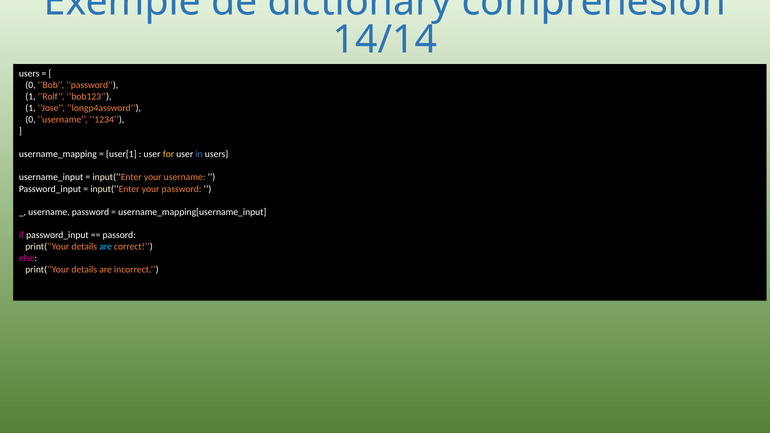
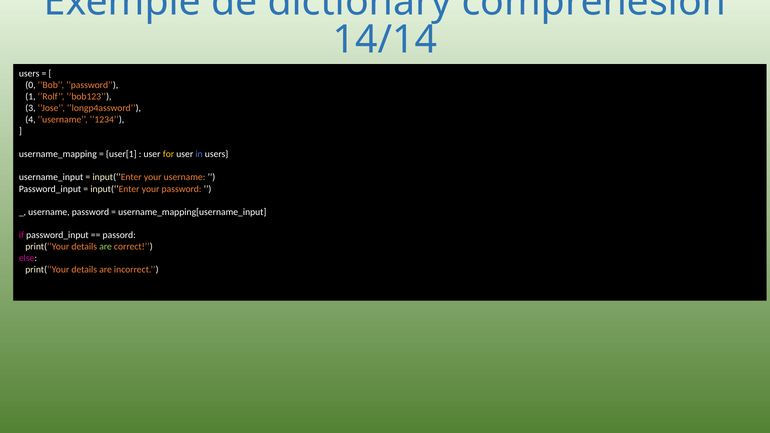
1: 1 -> 3 (30, 108)
0: 0 -> 4 (30, 120)
are colour: light blue -> light green (106, 247)
